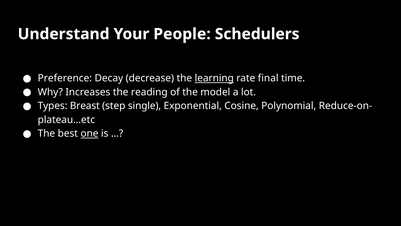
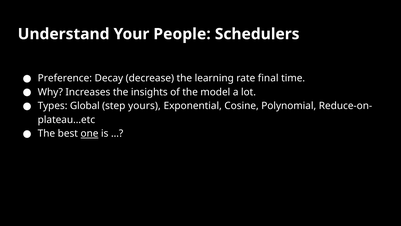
learning underline: present -> none (214, 78)
reading: reading -> insights (149, 92)
Breast: Breast -> Global (85, 106)
single: single -> yours (144, 106)
